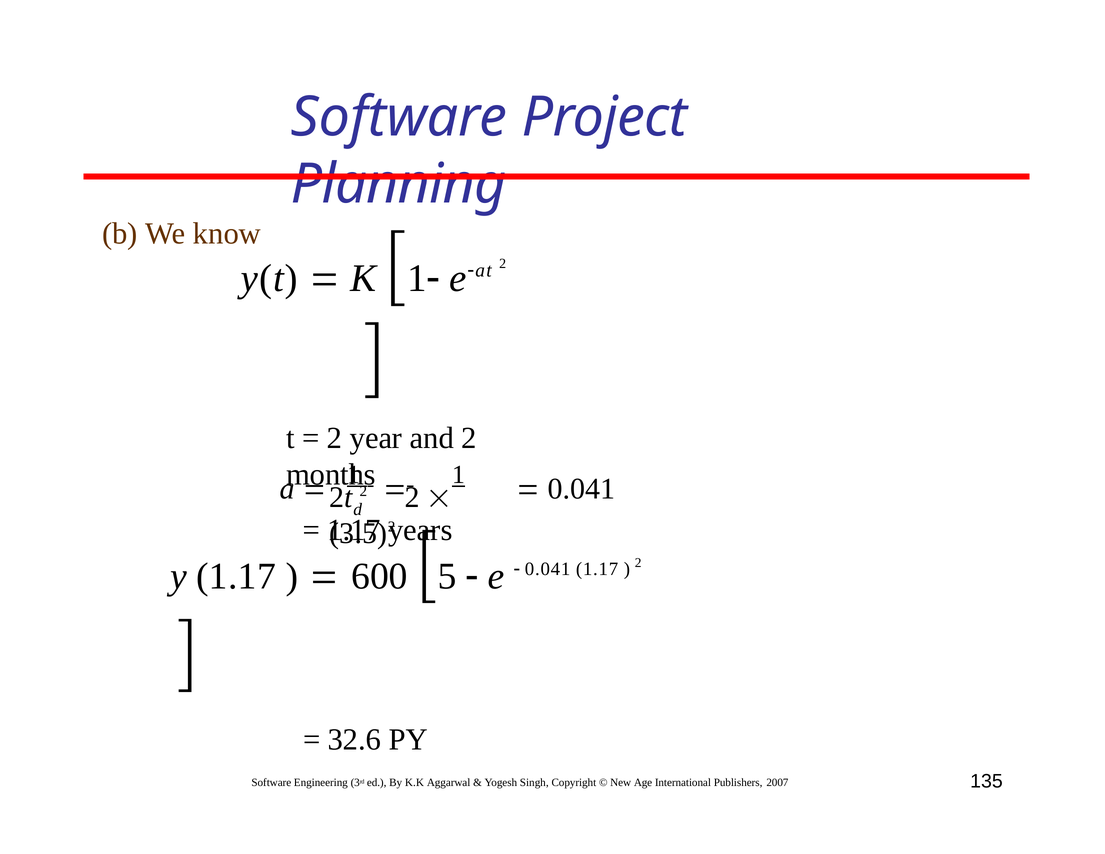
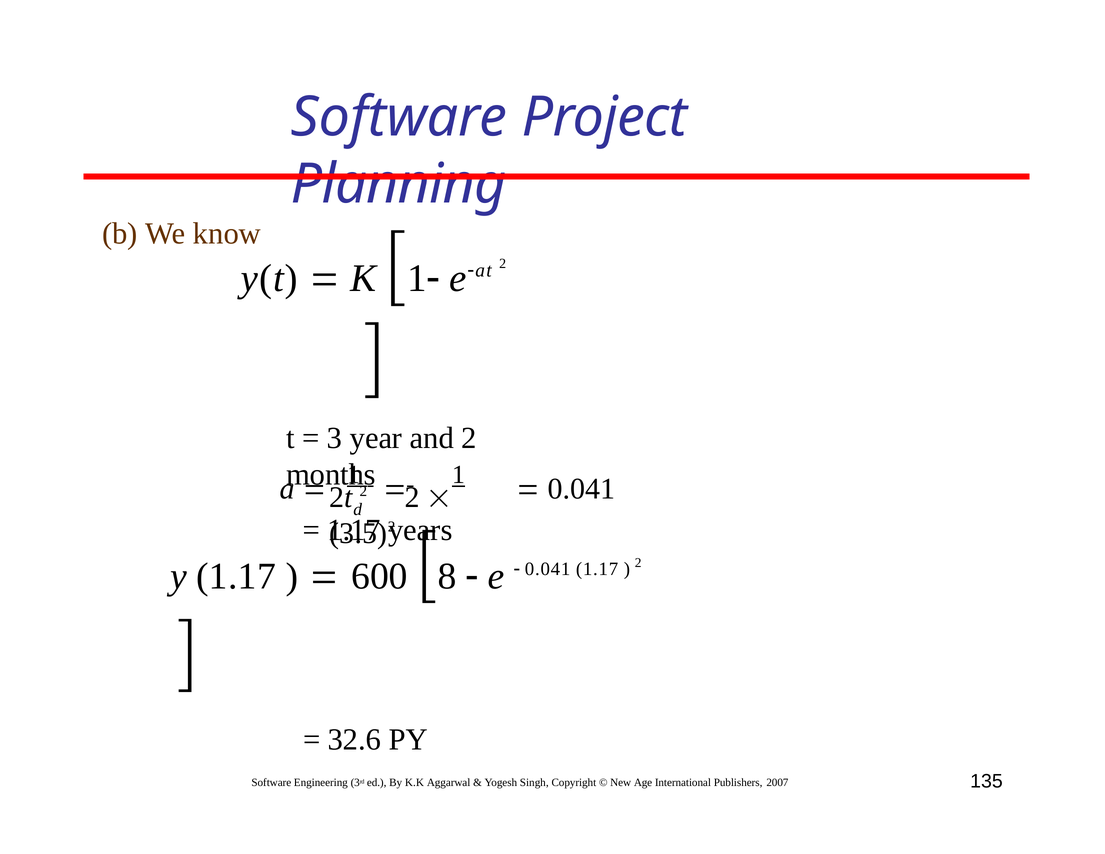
2: 2 -> 3 (335, 438)
5: 5 -> 8 (447, 576)
